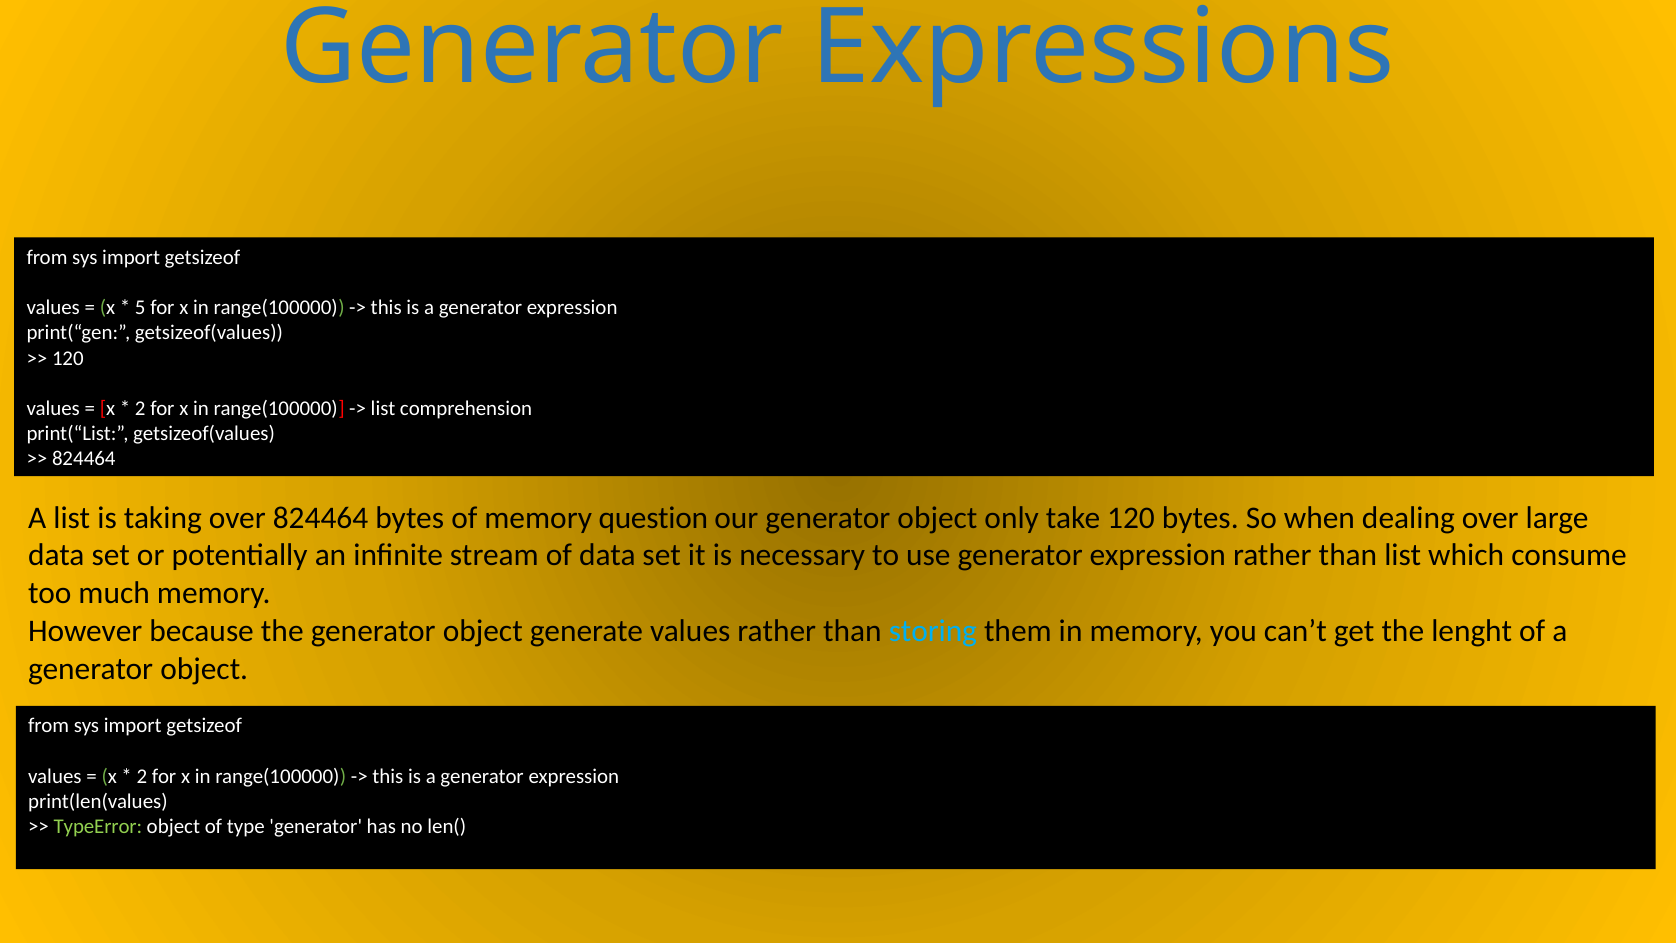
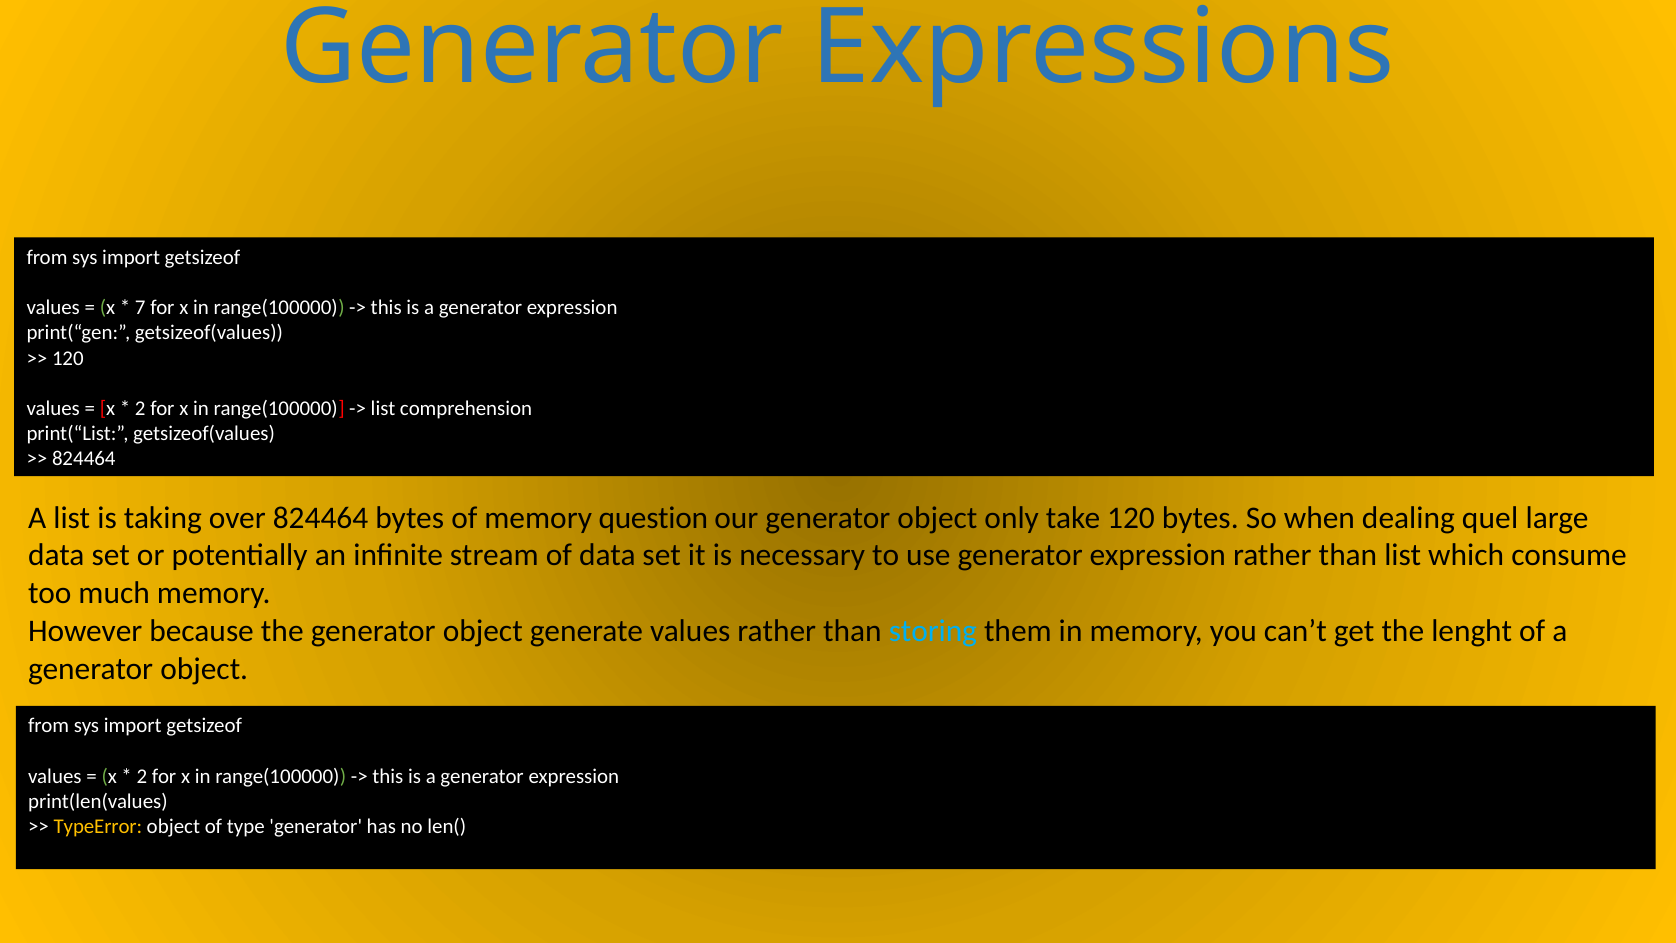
5: 5 -> 7 (140, 308)
dealing over: over -> quel (1490, 518)
TypeError colour: light green -> yellow (98, 826)
